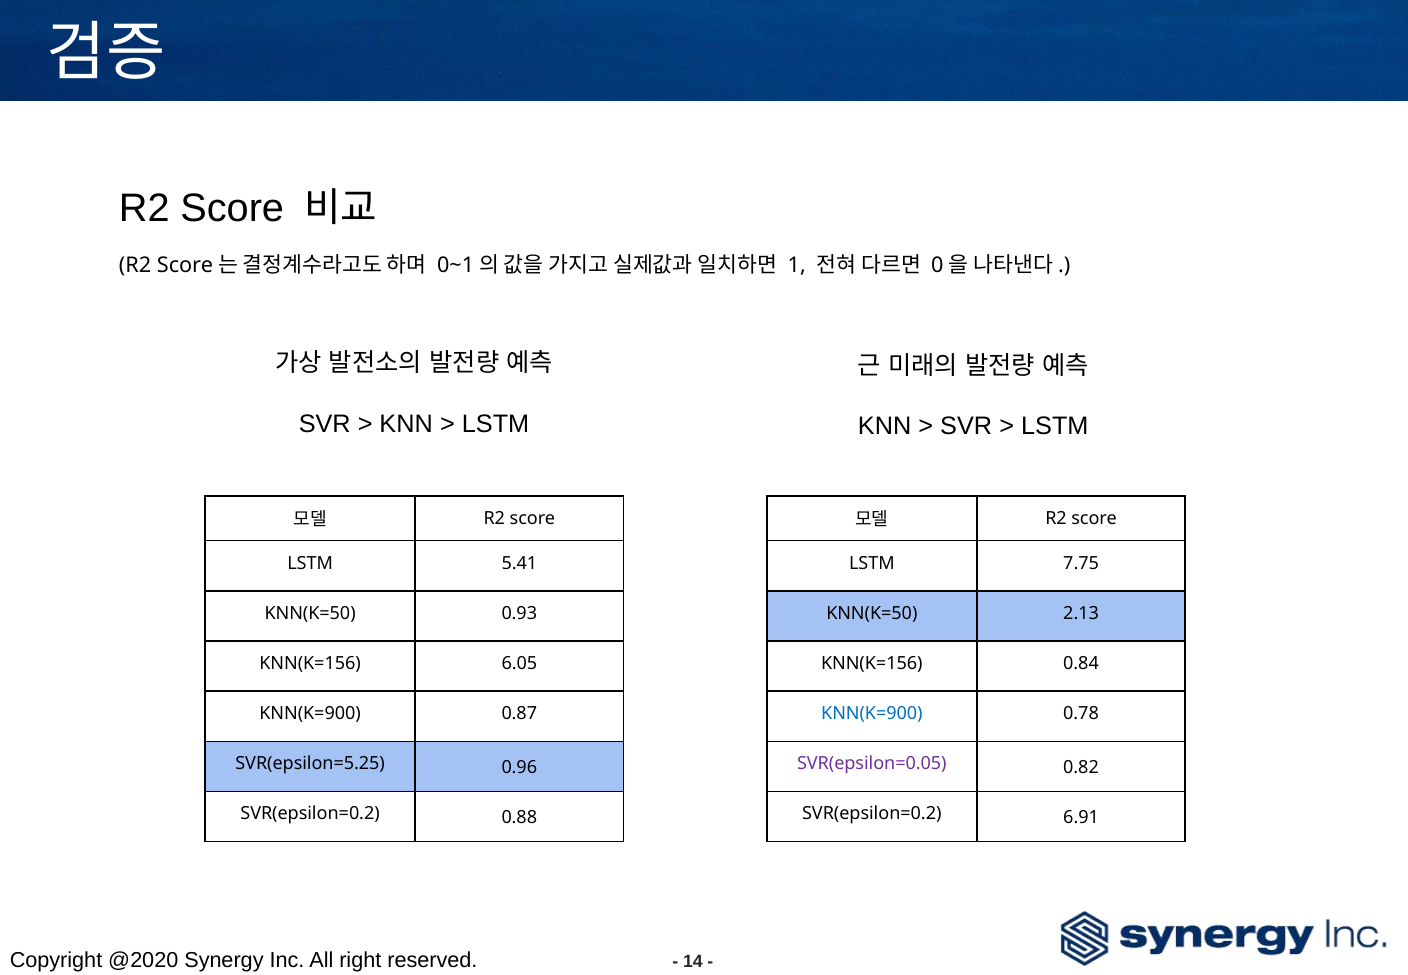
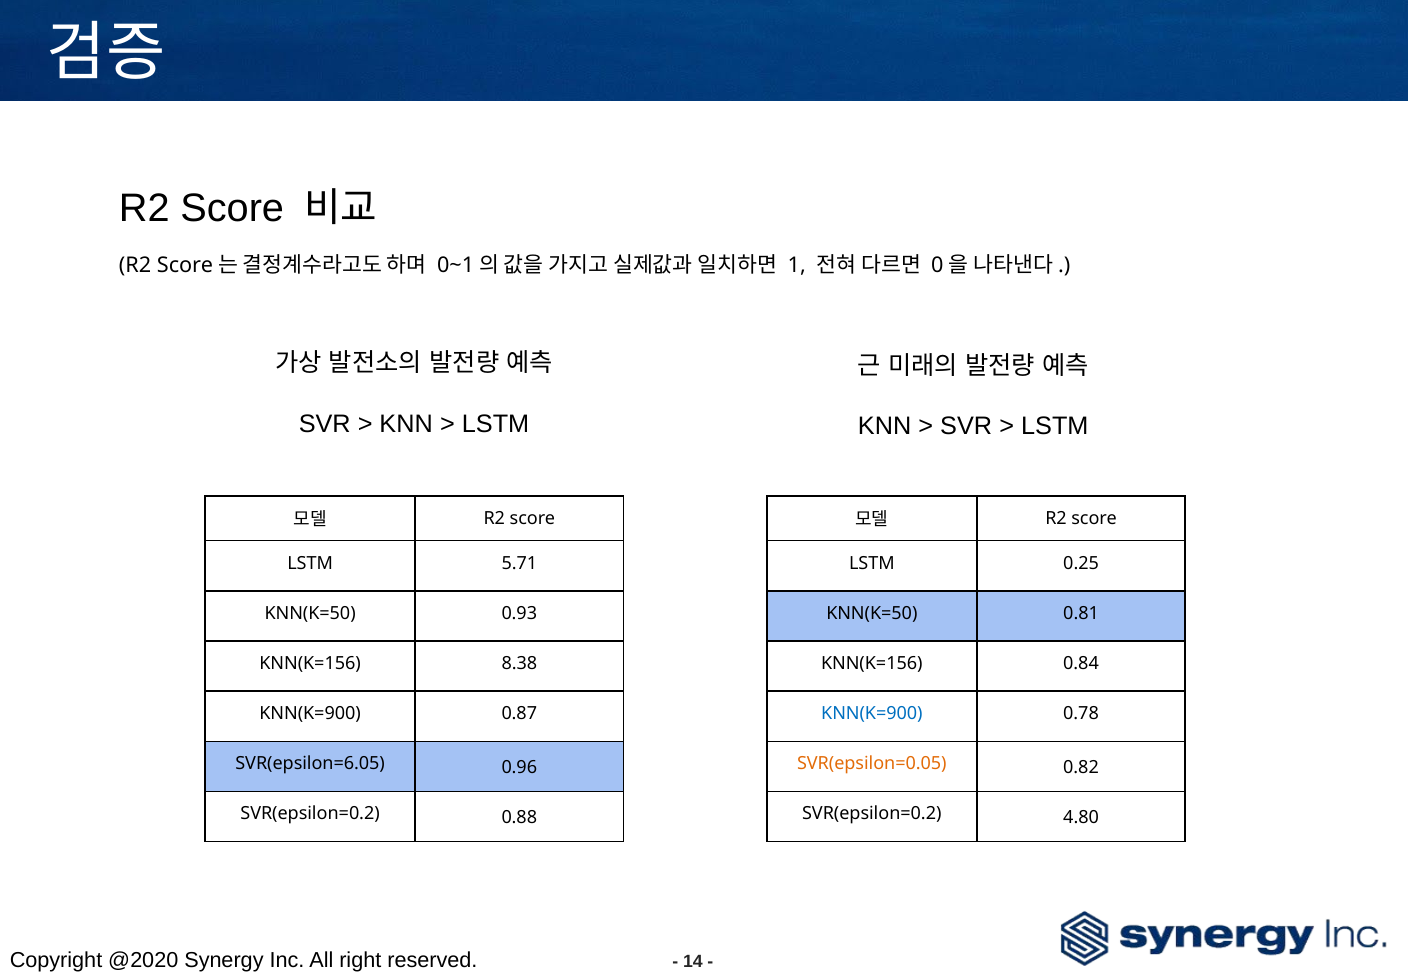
5.41: 5.41 -> 5.71 (519, 563)
7.75: 7.75 -> 0.25 (1081, 563)
2.13: 2.13 -> 0.81 (1081, 613)
6.05: 6.05 -> 8.38 (519, 663)
SVR(epsilon=5.25: SVR(epsilon=5.25 -> SVR(epsilon=6.05 (310, 764)
SVR(epsilon=0.05 colour: purple -> orange (872, 764)
6.91: 6.91 -> 4.80 (1081, 817)
